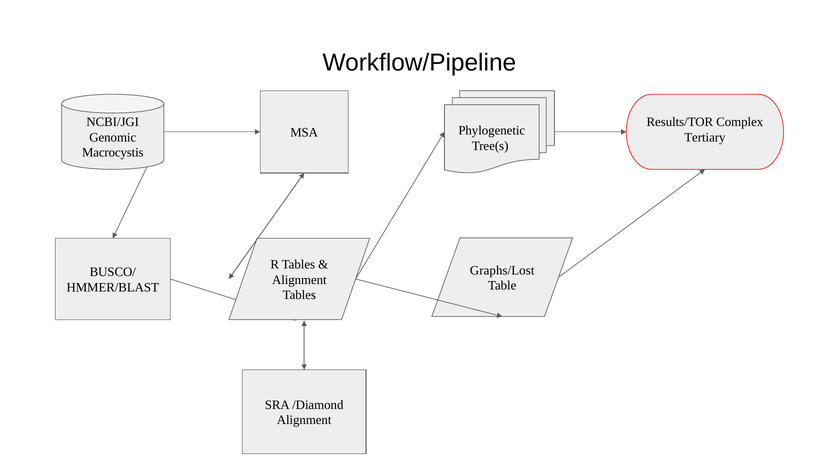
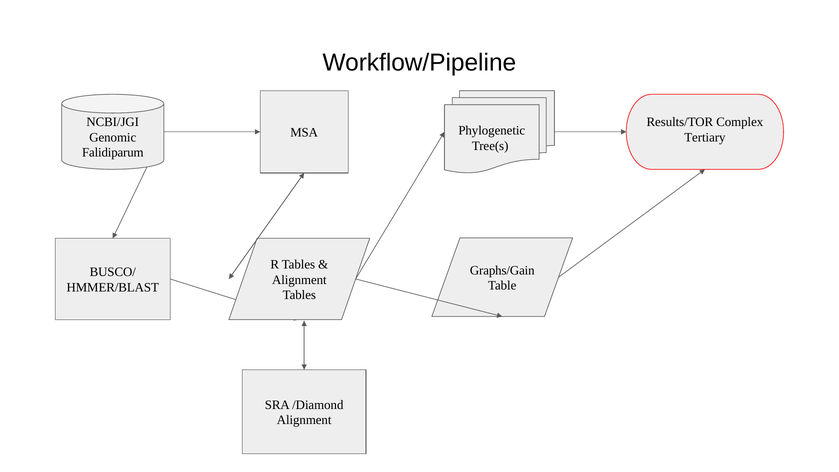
Macrocystis: Macrocystis -> Falidiparum (113, 153)
Graphs/Lost: Graphs/Lost -> Graphs/Gain (502, 270)
